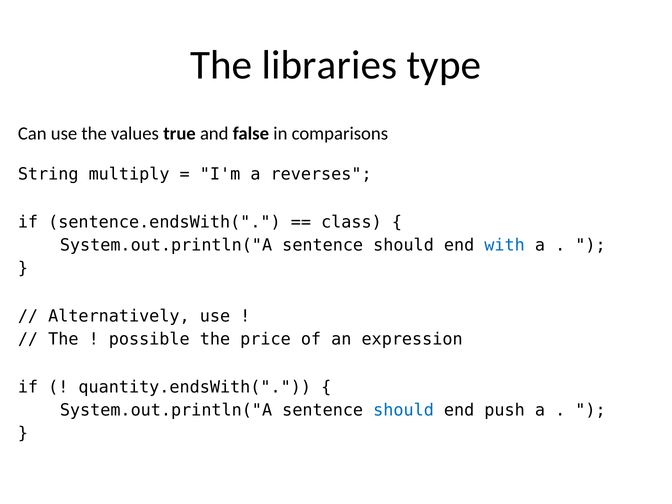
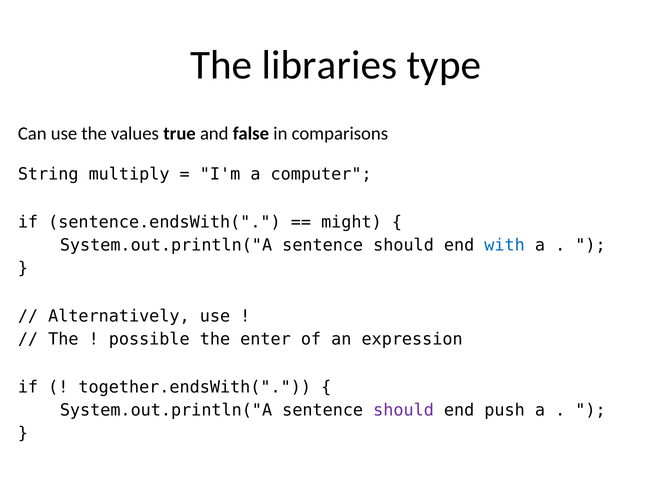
reverses: reverses -> computer (321, 174)
class: class -> might (351, 222)
price: price -> enter (265, 339)
quantity.endsWith(: quantity.endsWith( -> together.endsWith( (195, 387)
should colour: blue -> purple (404, 410)
